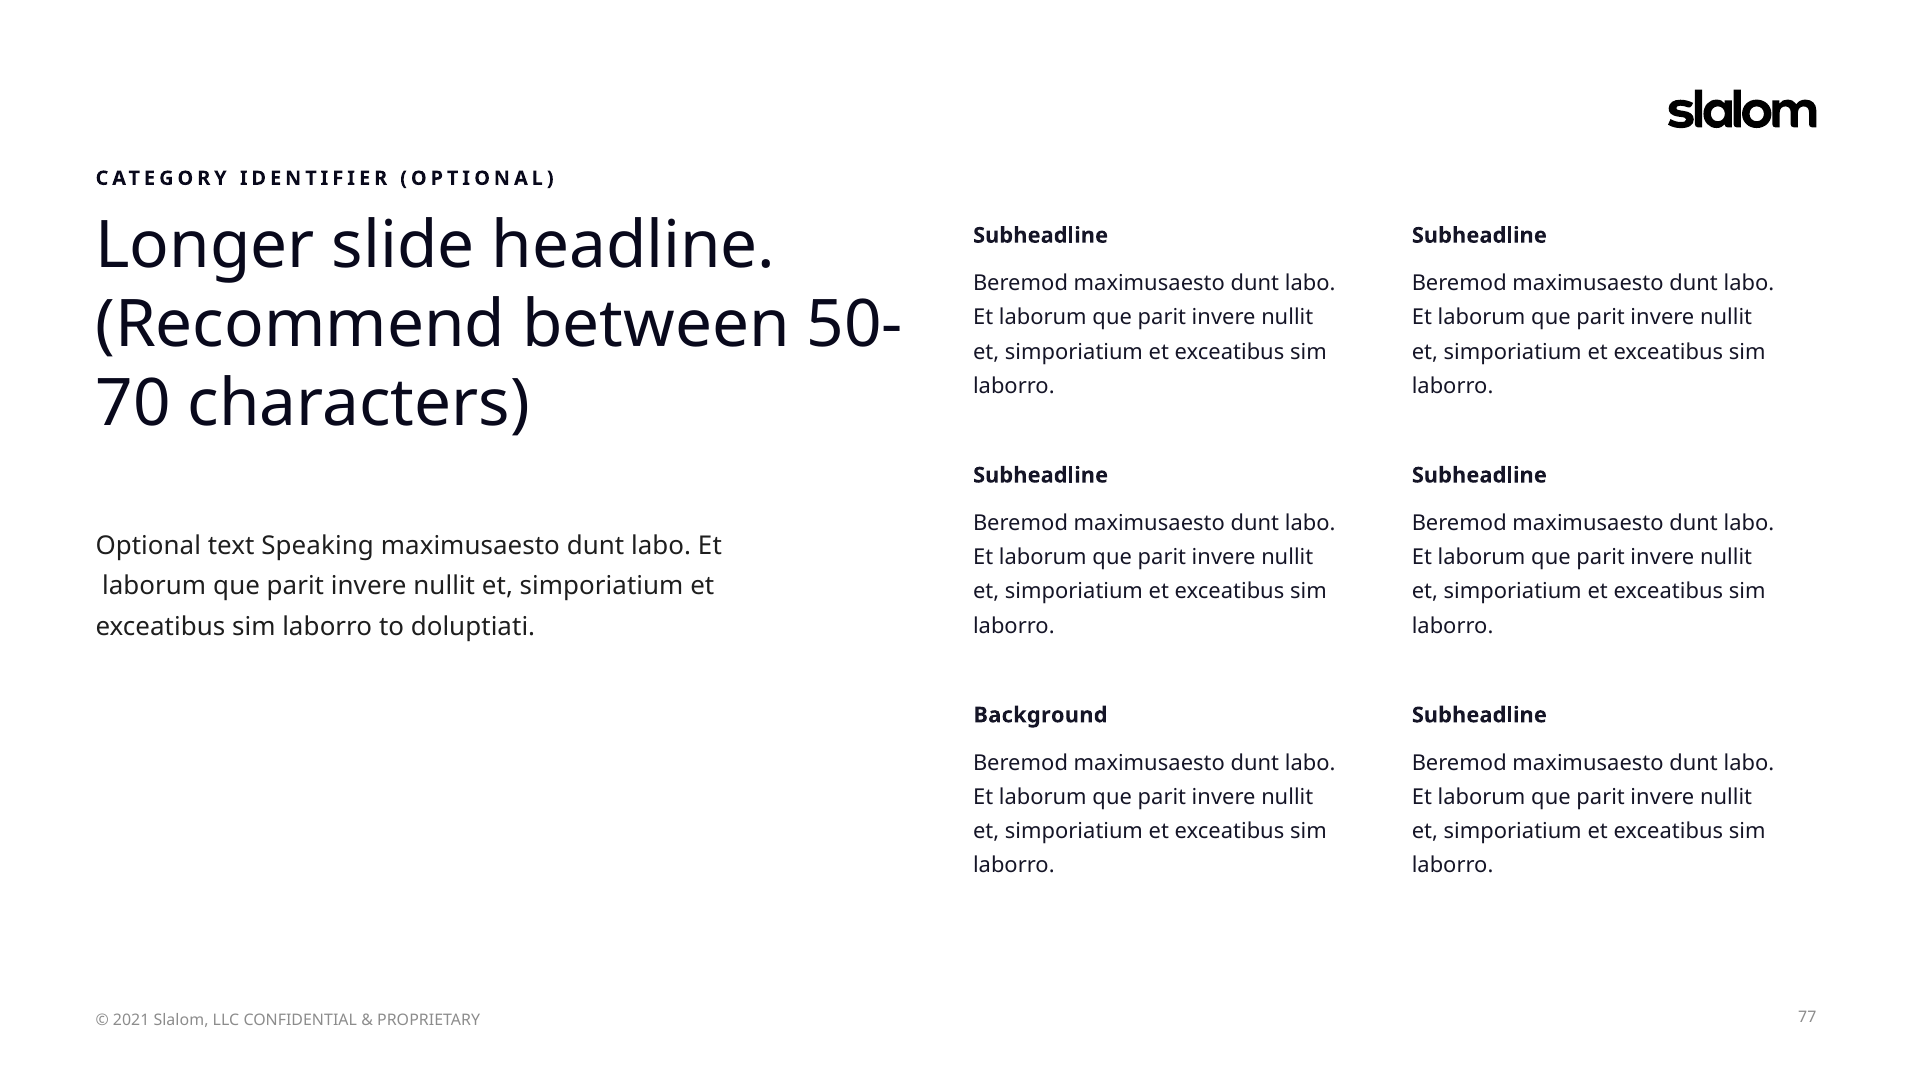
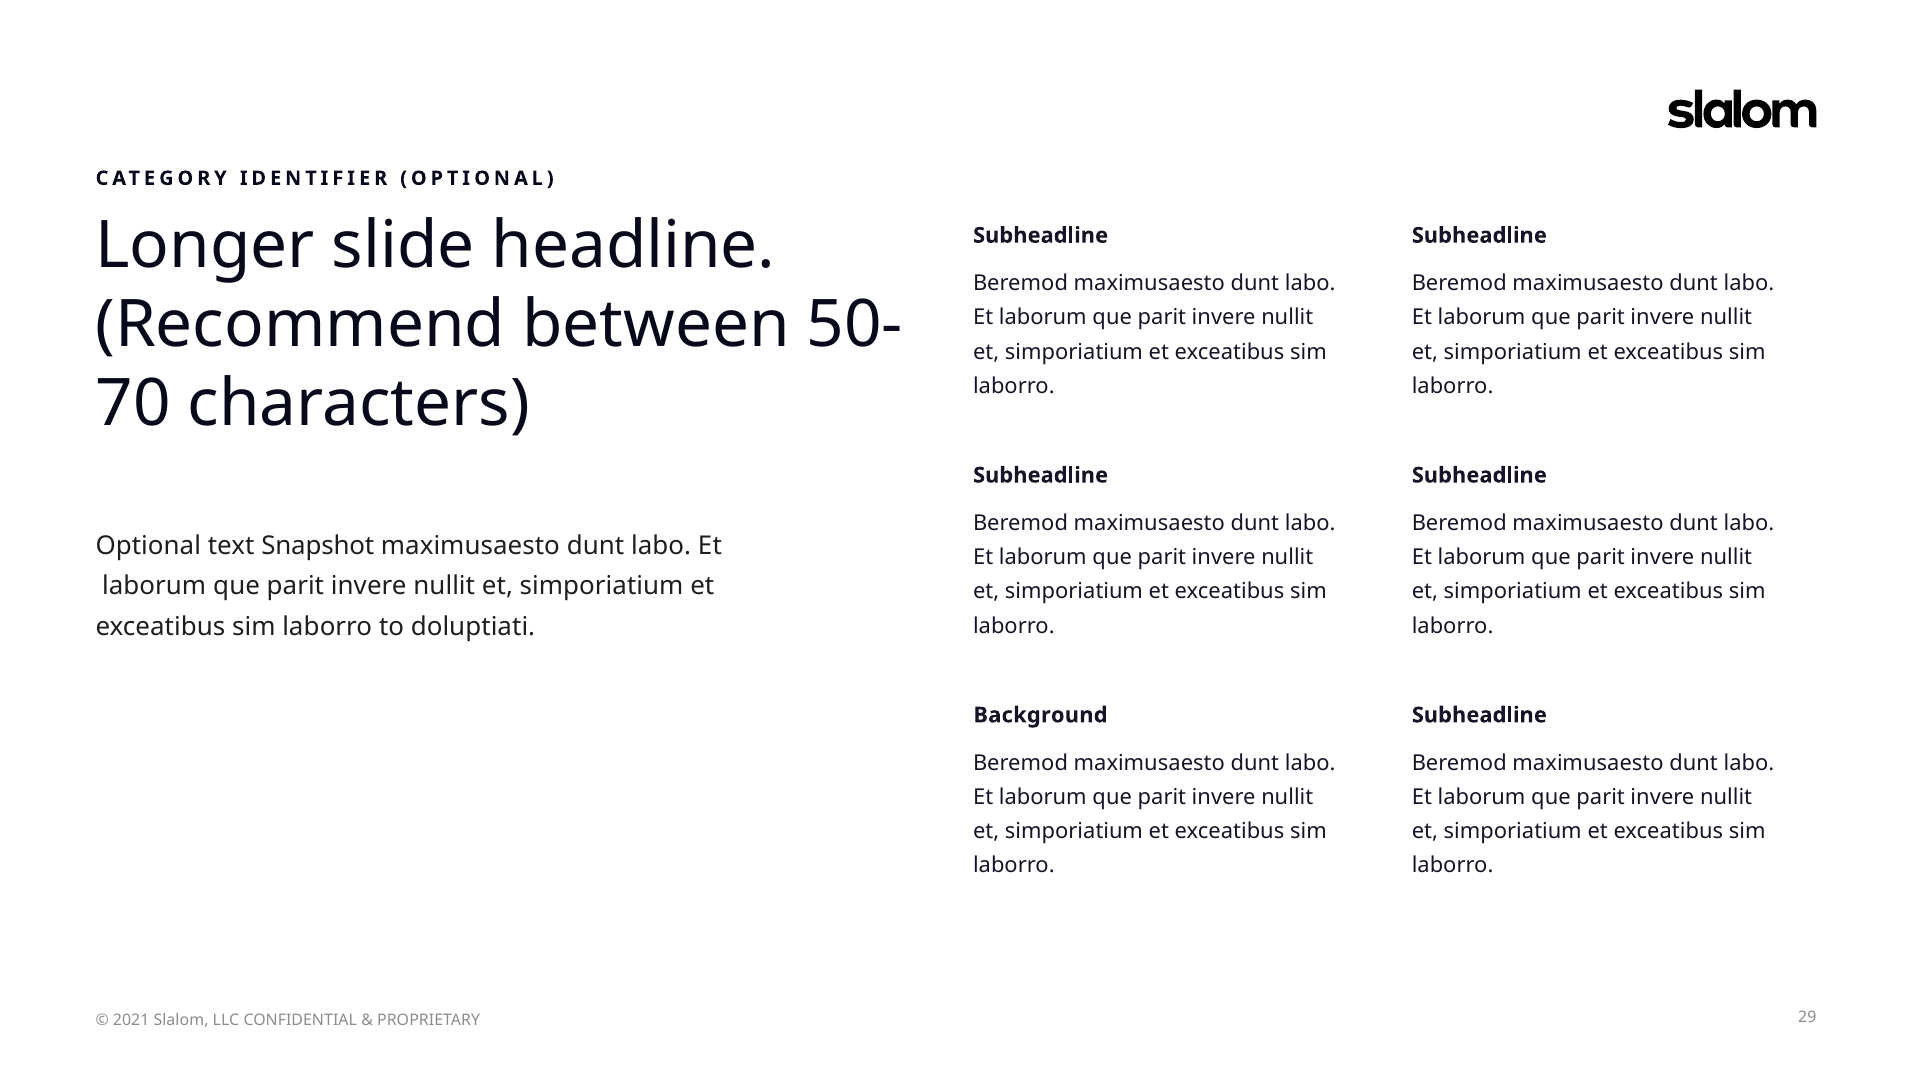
Speaking: Speaking -> Snapshot (318, 546)
77: 77 -> 29 (1807, 1018)
